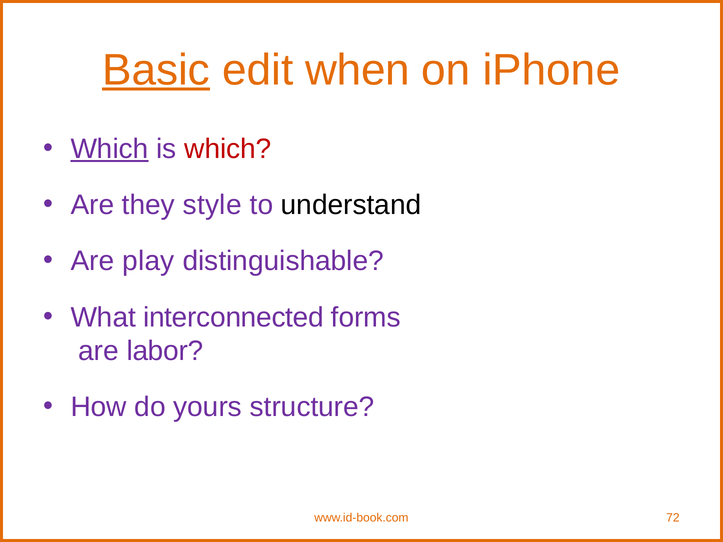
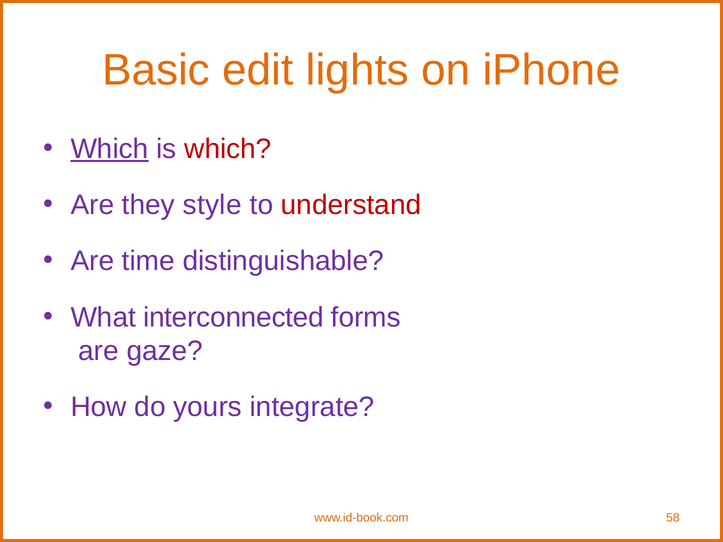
Basic underline: present -> none (156, 70)
when: when -> lights (357, 70)
understand colour: black -> red (351, 205)
play: play -> time (148, 261)
labor: labor -> gaze (165, 351)
structure: structure -> integrate (312, 407)
72: 72 -> 58 (673, 518)
